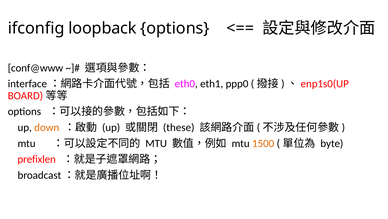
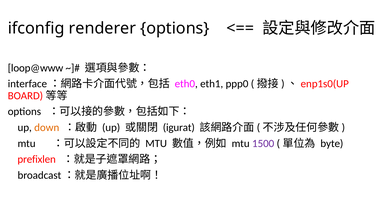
loopback: loopback -> renderer (102, 28)
conf@www: conf@www -> loop@www (35, 68)
these: these -> igurat (179, 127)
1500 colour: orange -> purple (263, 143)
